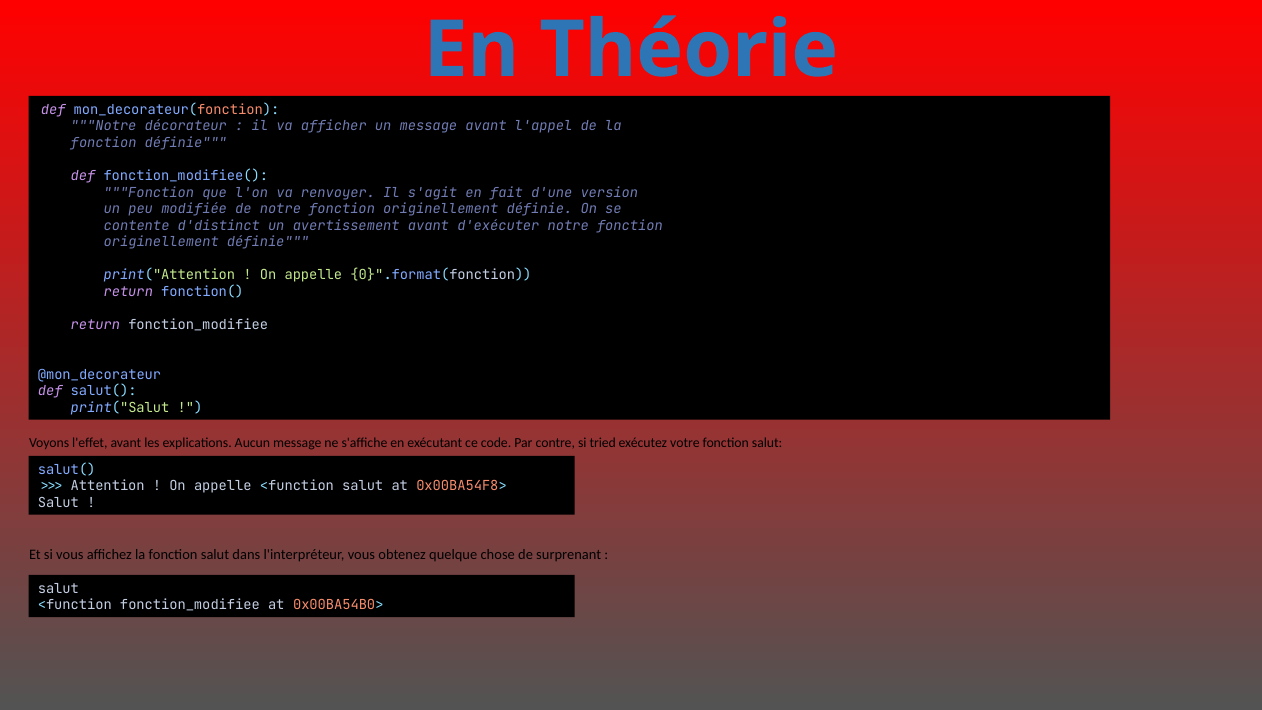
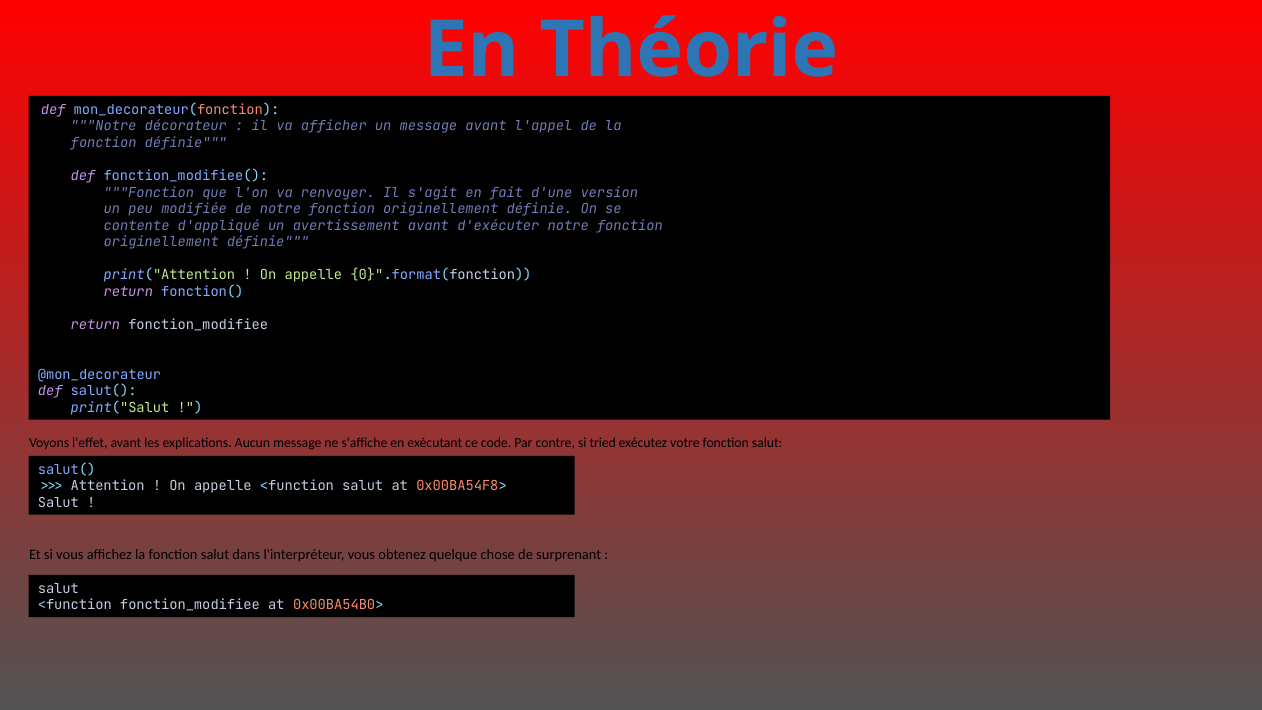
d'distinct: d'distinct -> d'appliqué (219, 226)
